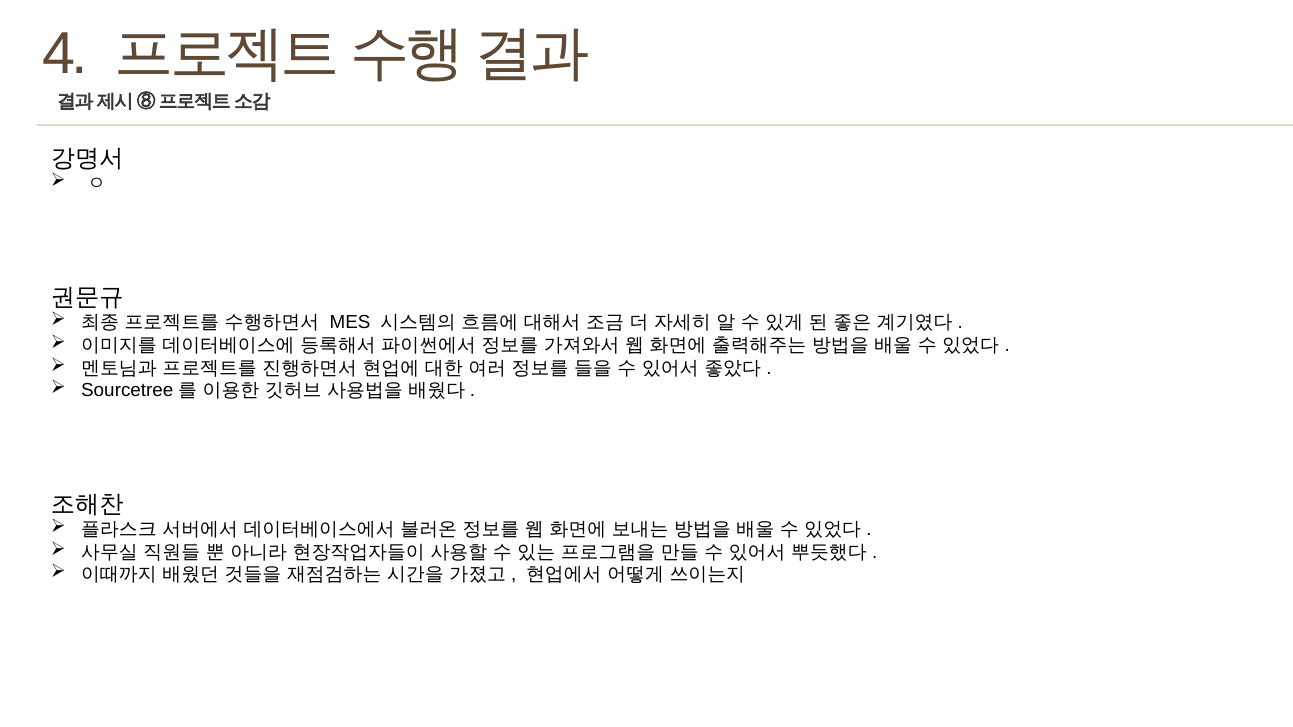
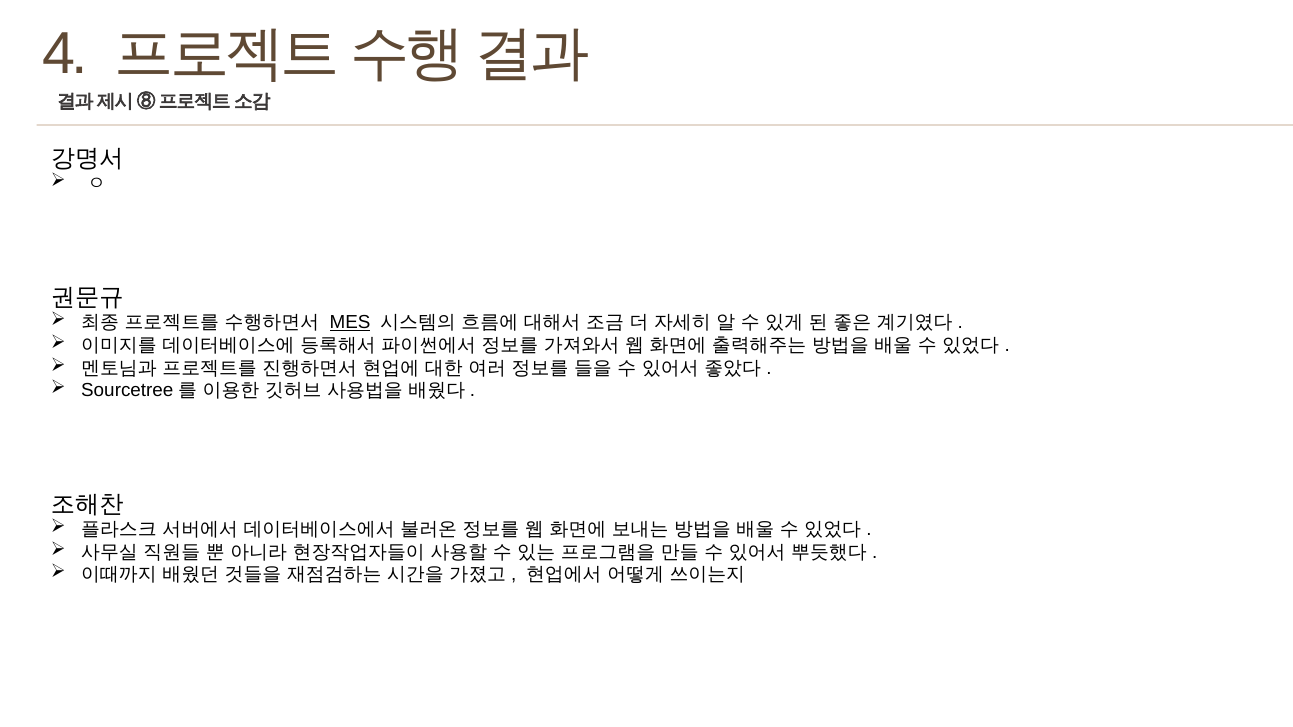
MES underline: none -> present (350, 323)
